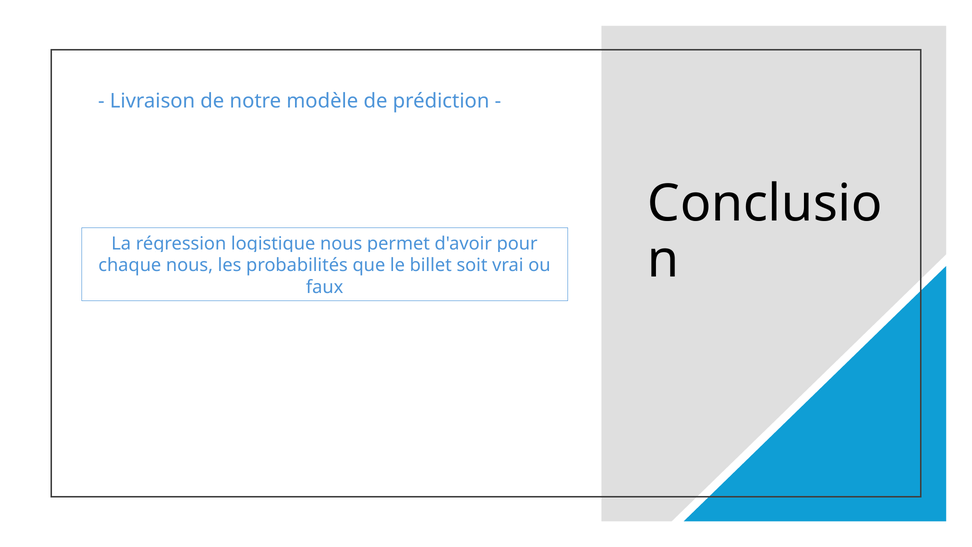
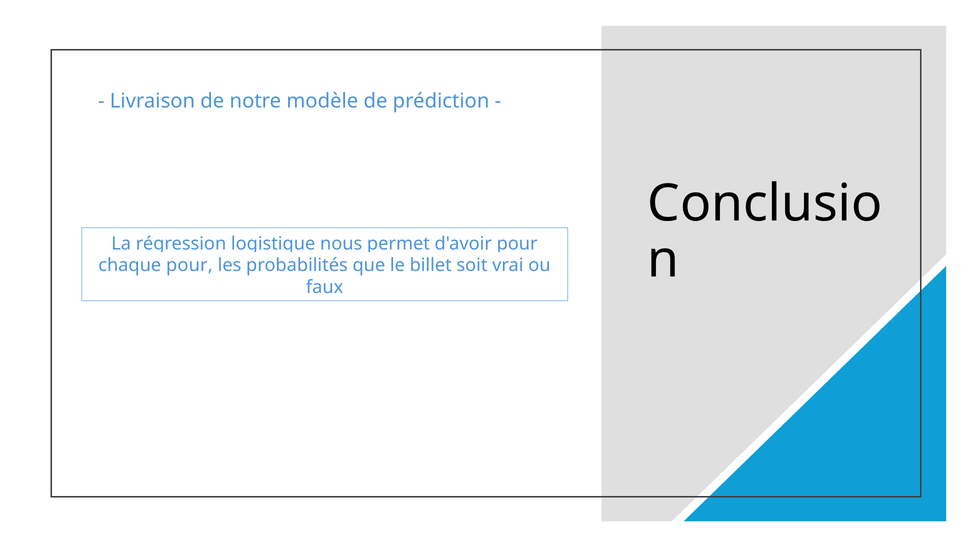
chaque nous: nous -> pour (189, 265)
